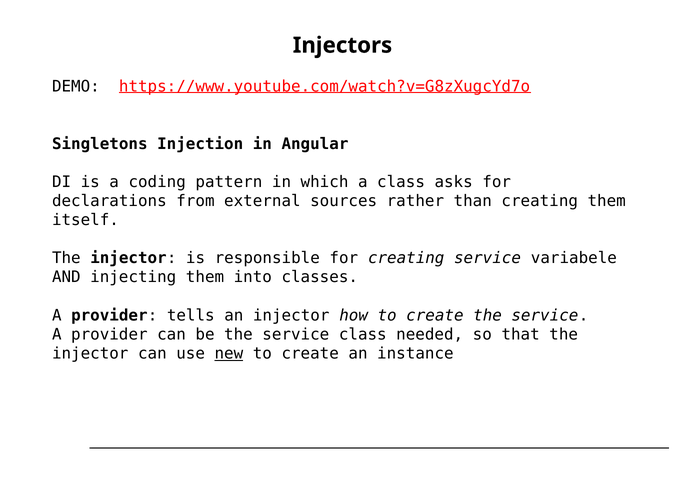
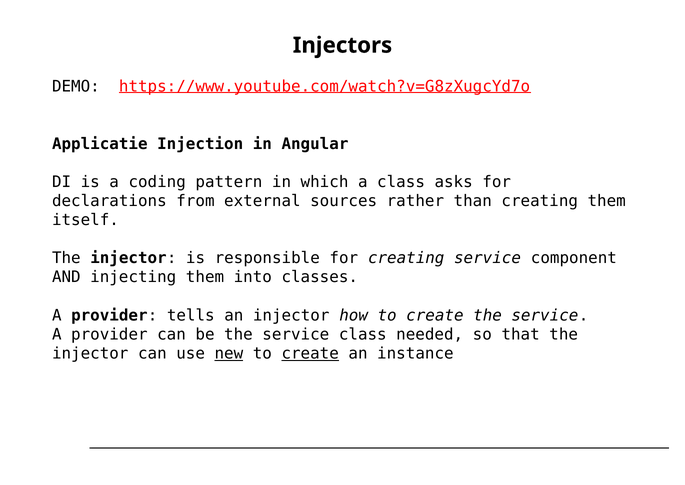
Singletons: Singletons -> Applicatie (100, 144)
variabele: variabele -> component (574, 258)
create underline: none -> present (310, 353)
